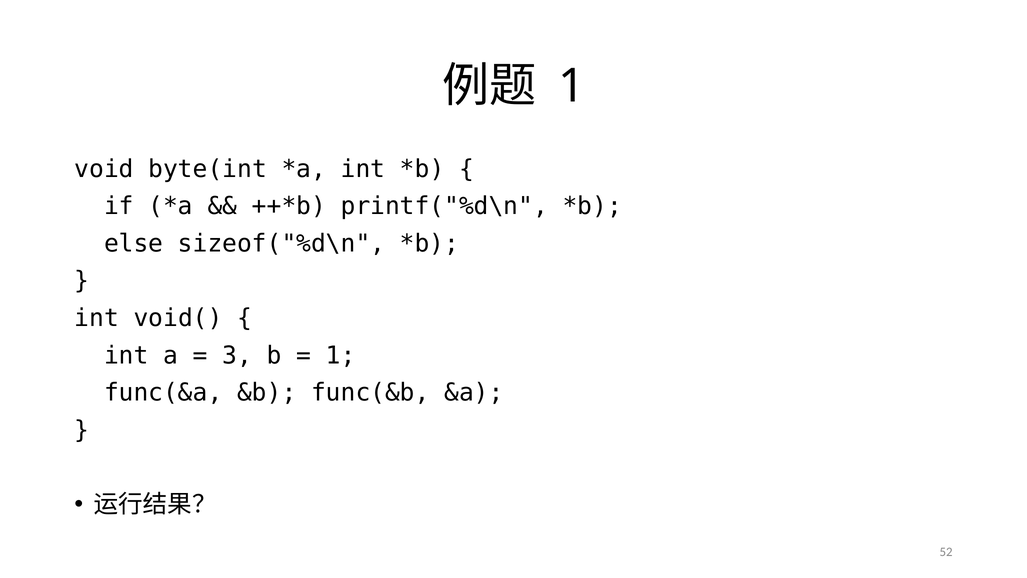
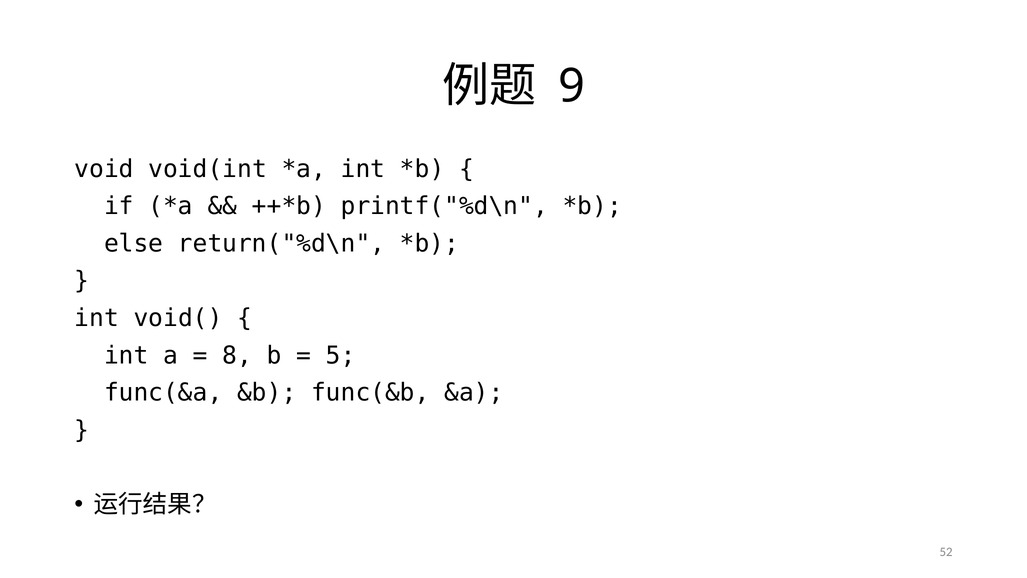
1: 1 -> 9 (571, 86)
byte(int: byte(int -> void(int (208, 169)
sizeof("%d\n: sizeof("%d\n -> return("%d\n (282, 243)
3: 3 -> 8 (237, 355)
1: 1 -> 5 (341, 355)
